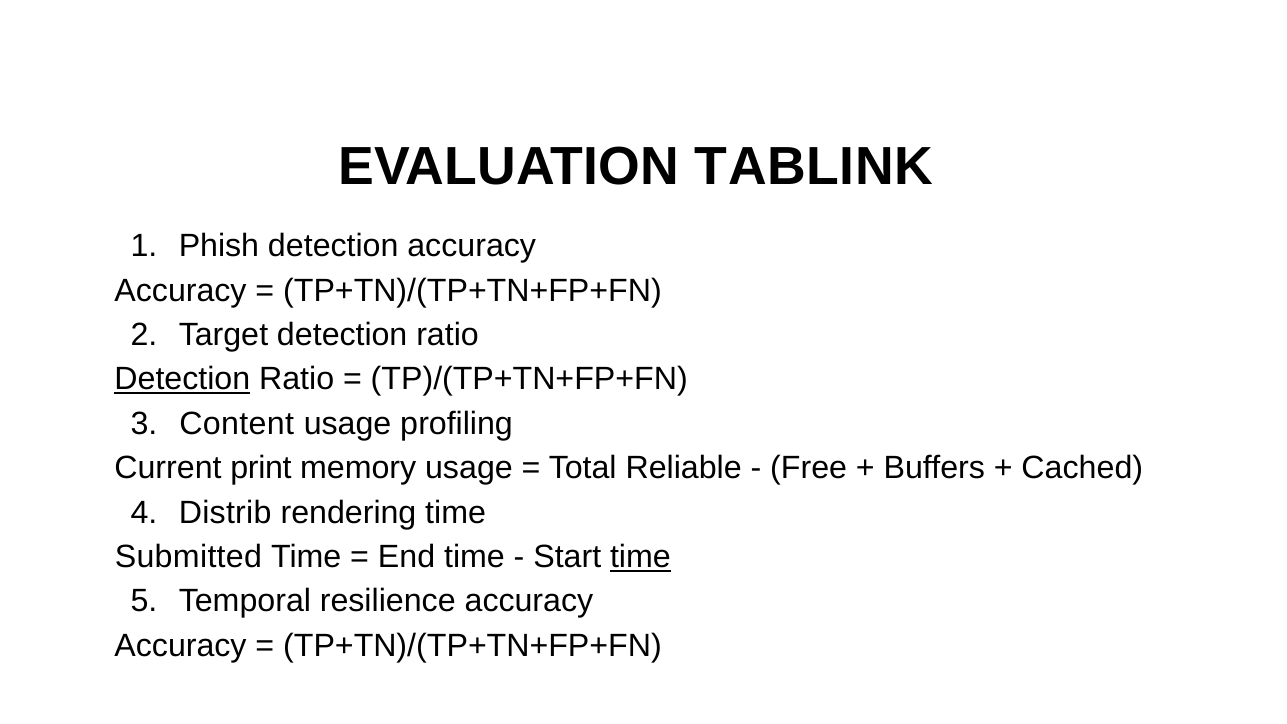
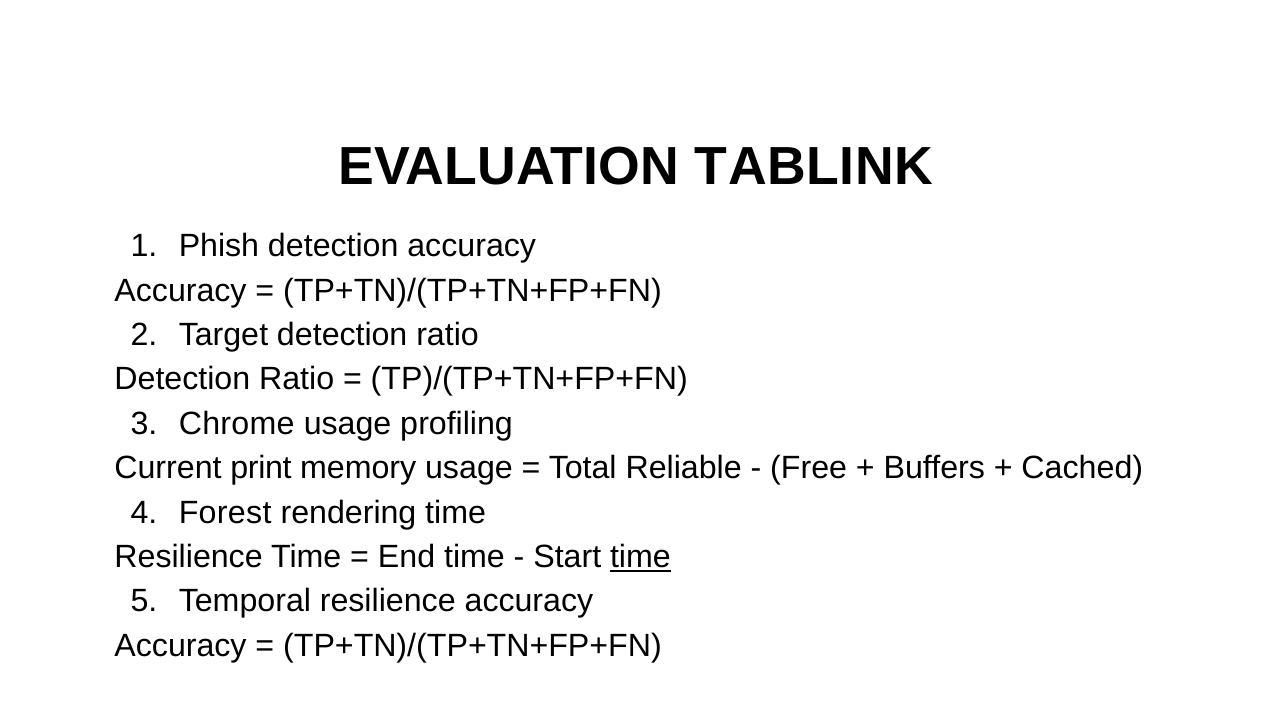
Detection underline: present -> none (182, 379)
Content: Content -> Chrome (237, 424)
Distrib: Distrib -> Forest (225, 512)
Submitted: Submitted -> Resilience (189, 557)
